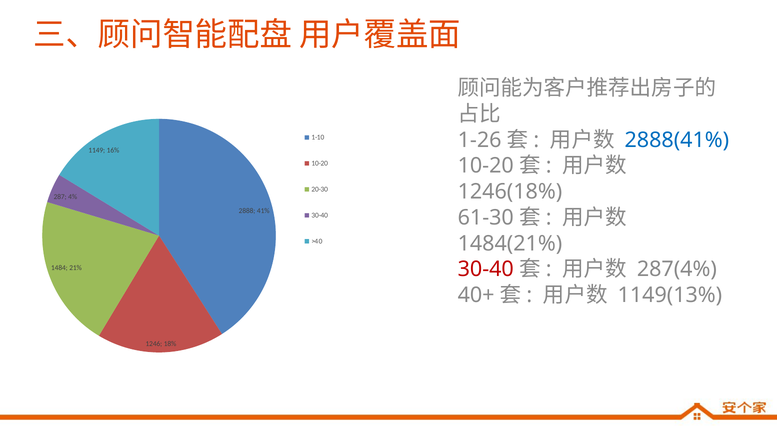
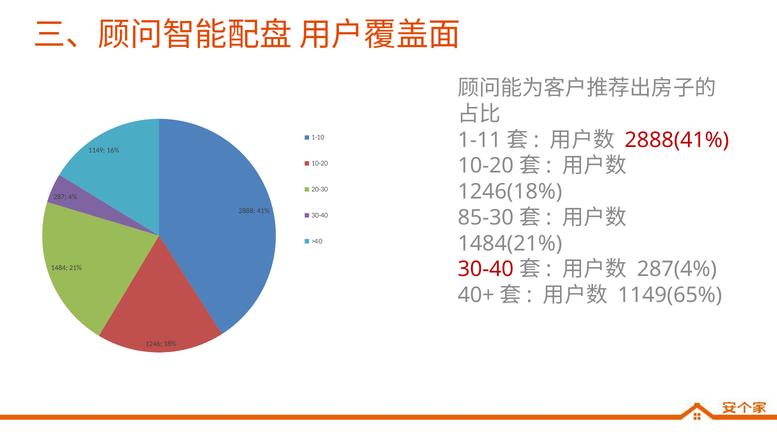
1-26: 1-26 -> 1-11 (480, 140)
2888(41% colour: blue -> red (677, 140)
61-30: 61-30 -> 85-30 (486, 218)
1149(13%: 1149(13% -> 1149(65% (670, 295)
